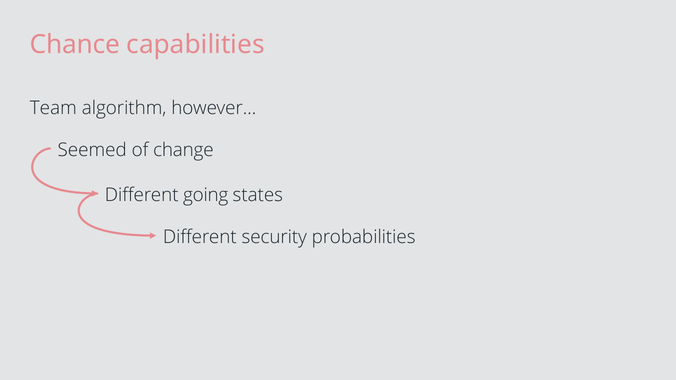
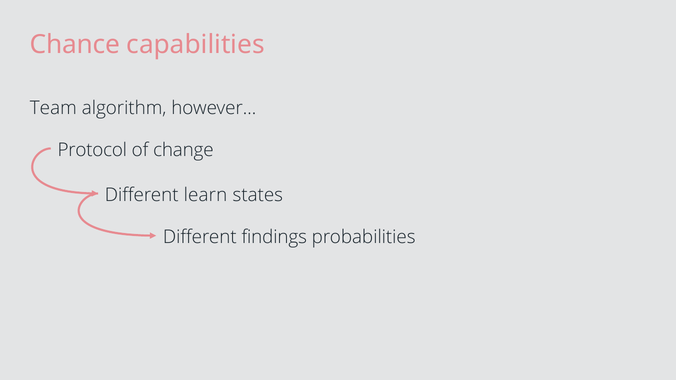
Seemed: Seemed -> Protocol (92, 150)
going: going -> learn (205, 195)
security: security -> findings (274, 237)
